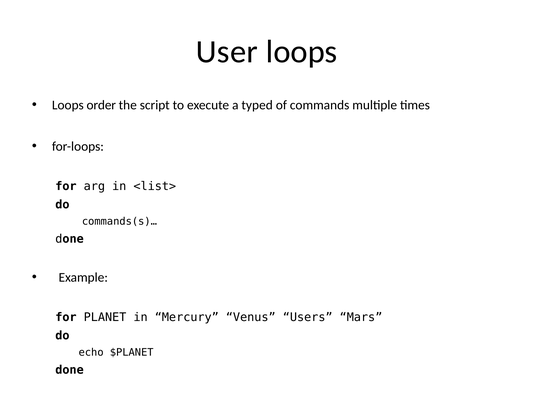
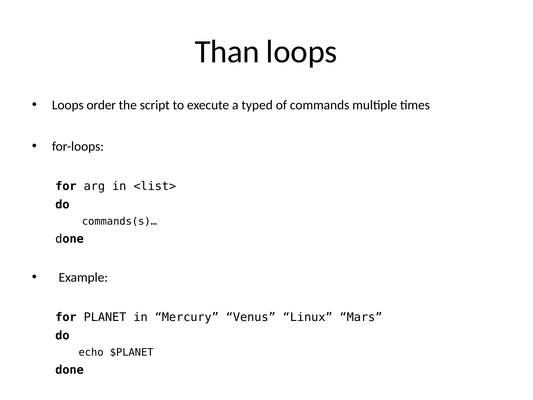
User: User -> Than (227, 52)
Users: Users -> Linux (308, 317)
